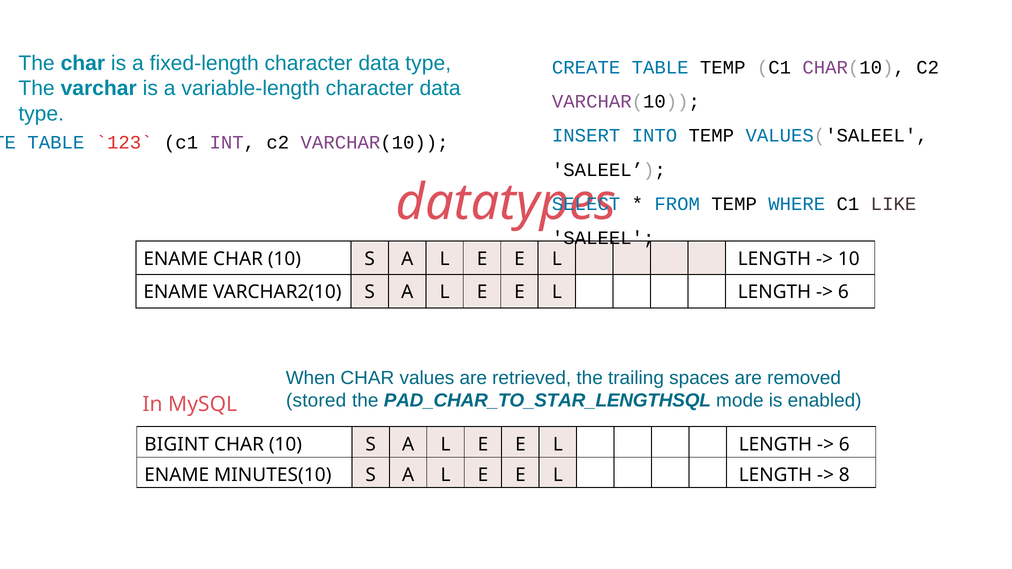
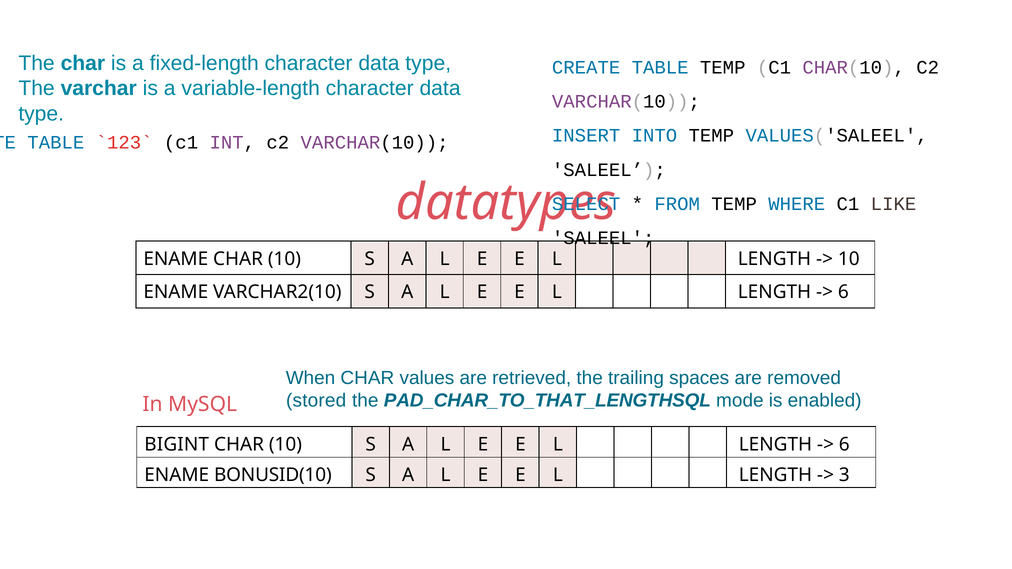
PAD_CHAR_TO_STAR_LENGTHSQL: PAD_CHAR_TO_STAR_LENGTHSQL -> PAD_CHAR_TO_THAT_LENGTHSQL (547, 401)
MINUTES(10: MINUTES(10 -> BONUSID(10 (273, 475)
8: 8 -> 3 (844, 475)
